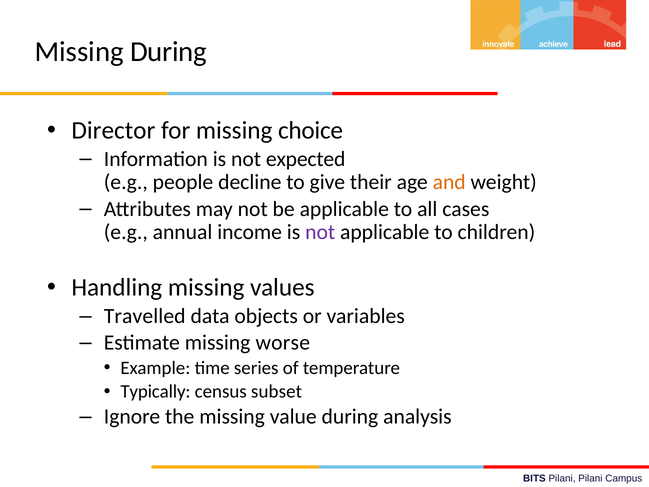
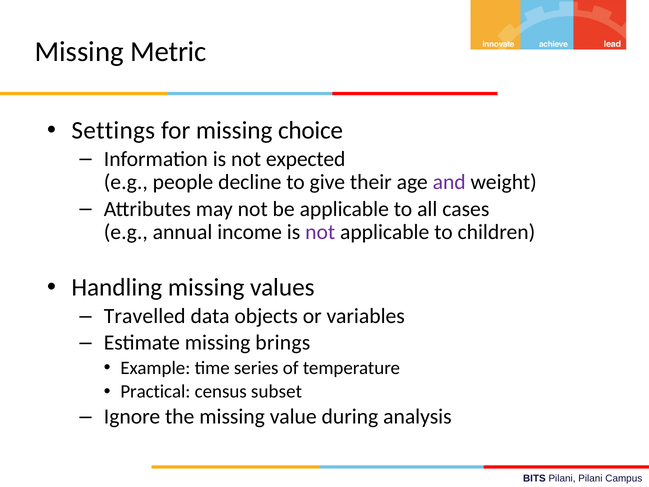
Missing During: During -> Metric (168, 52)
Director: Director -> Settings (113, 130)
and colour: orange -> purple (449, 182)
worse: worse -> brings (283, 343)
Typically: Typically -> Practical (155, 391)
